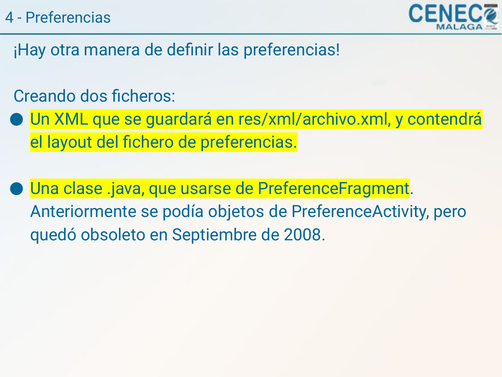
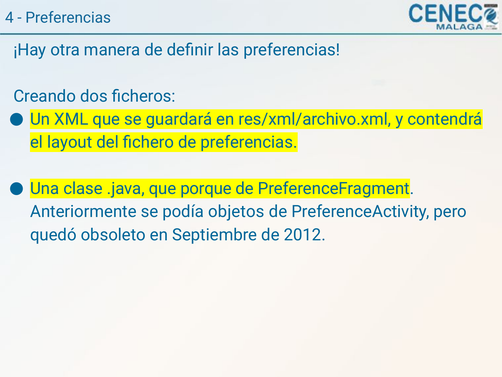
usarse: usarse -> porque (206, 188)
2008: 2008 -> 2012 (305, 235)
